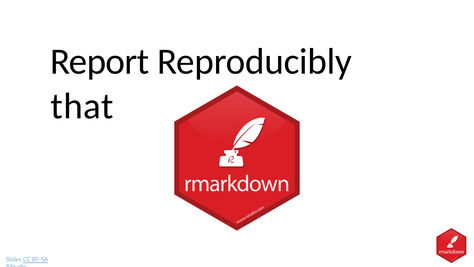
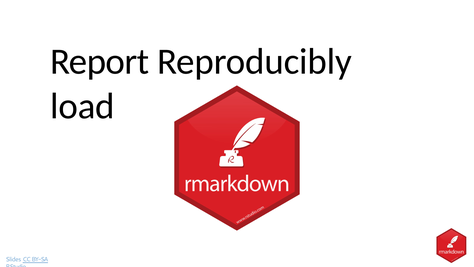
that: that -> load (82, 106)
